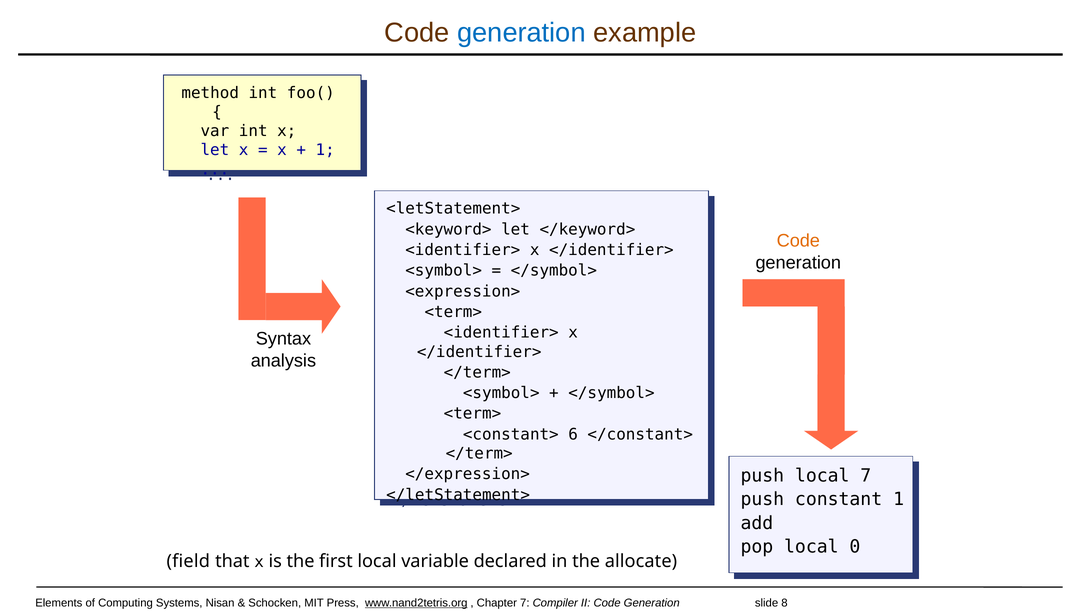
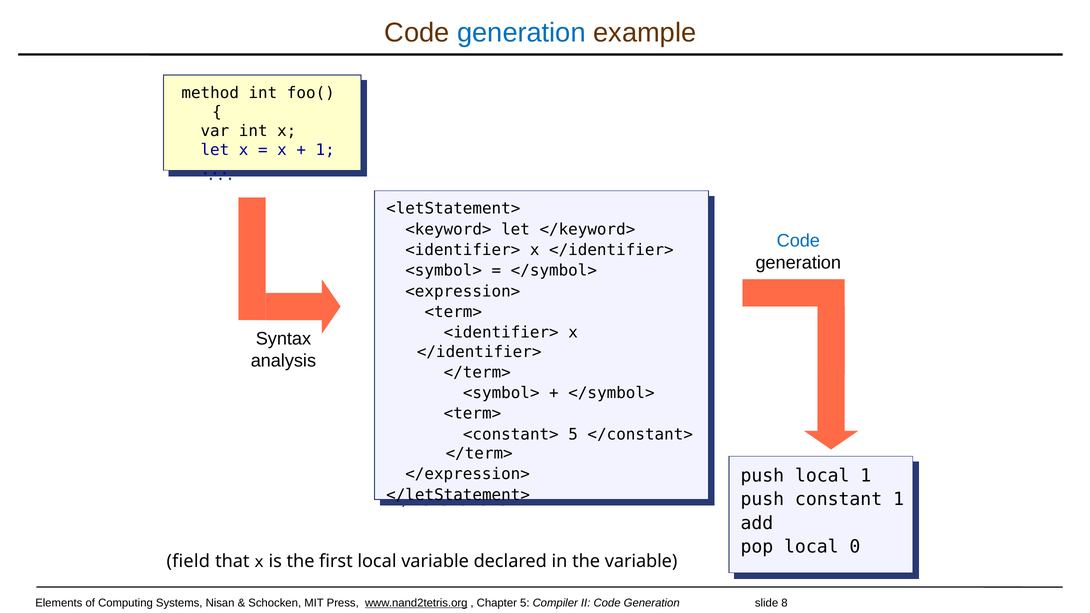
Code colour: orange -> blue (798, 241)
6: 6 -> 5 (573, 434)
7: 7 -> 1 (866, 476)
the allocate: allocate -> variable (641, 561)
7: 7 -> 5 (525, 603)
